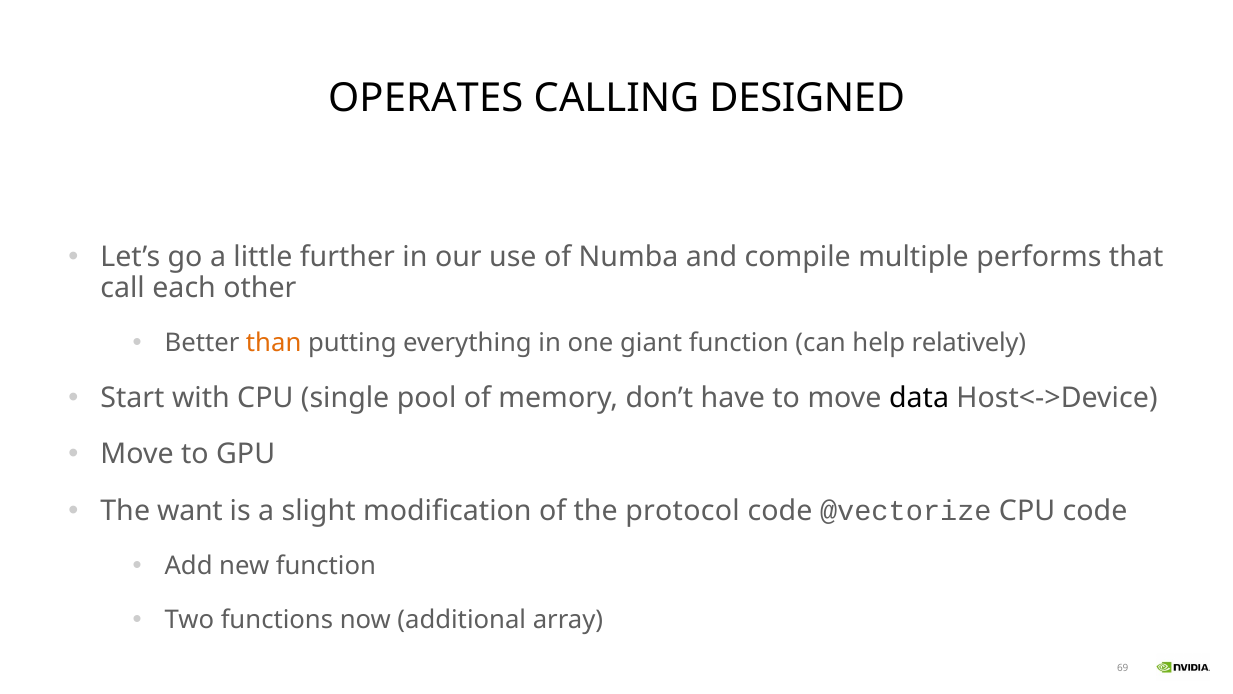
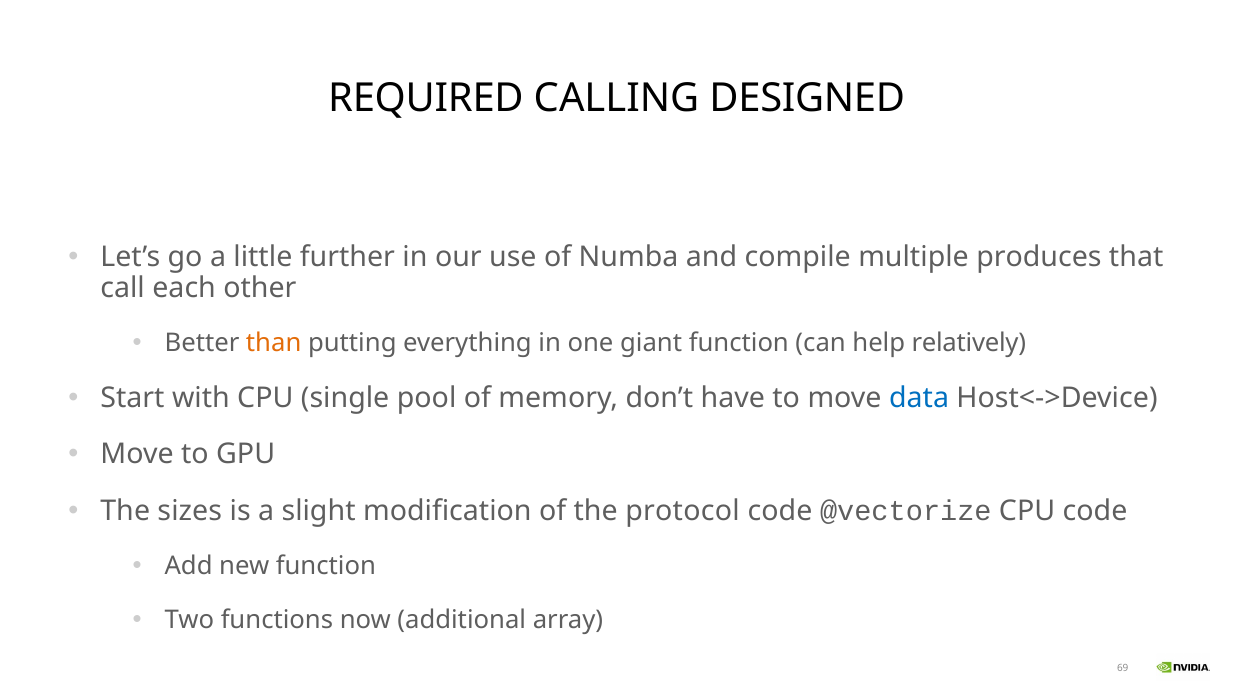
OPERATES: OPERATES -> REQUIRED (426, 98)
performs: performs -> produces (1039, 257)
data colour: black -> blue (919, 398)
want: want -> sizes (190, 511)
